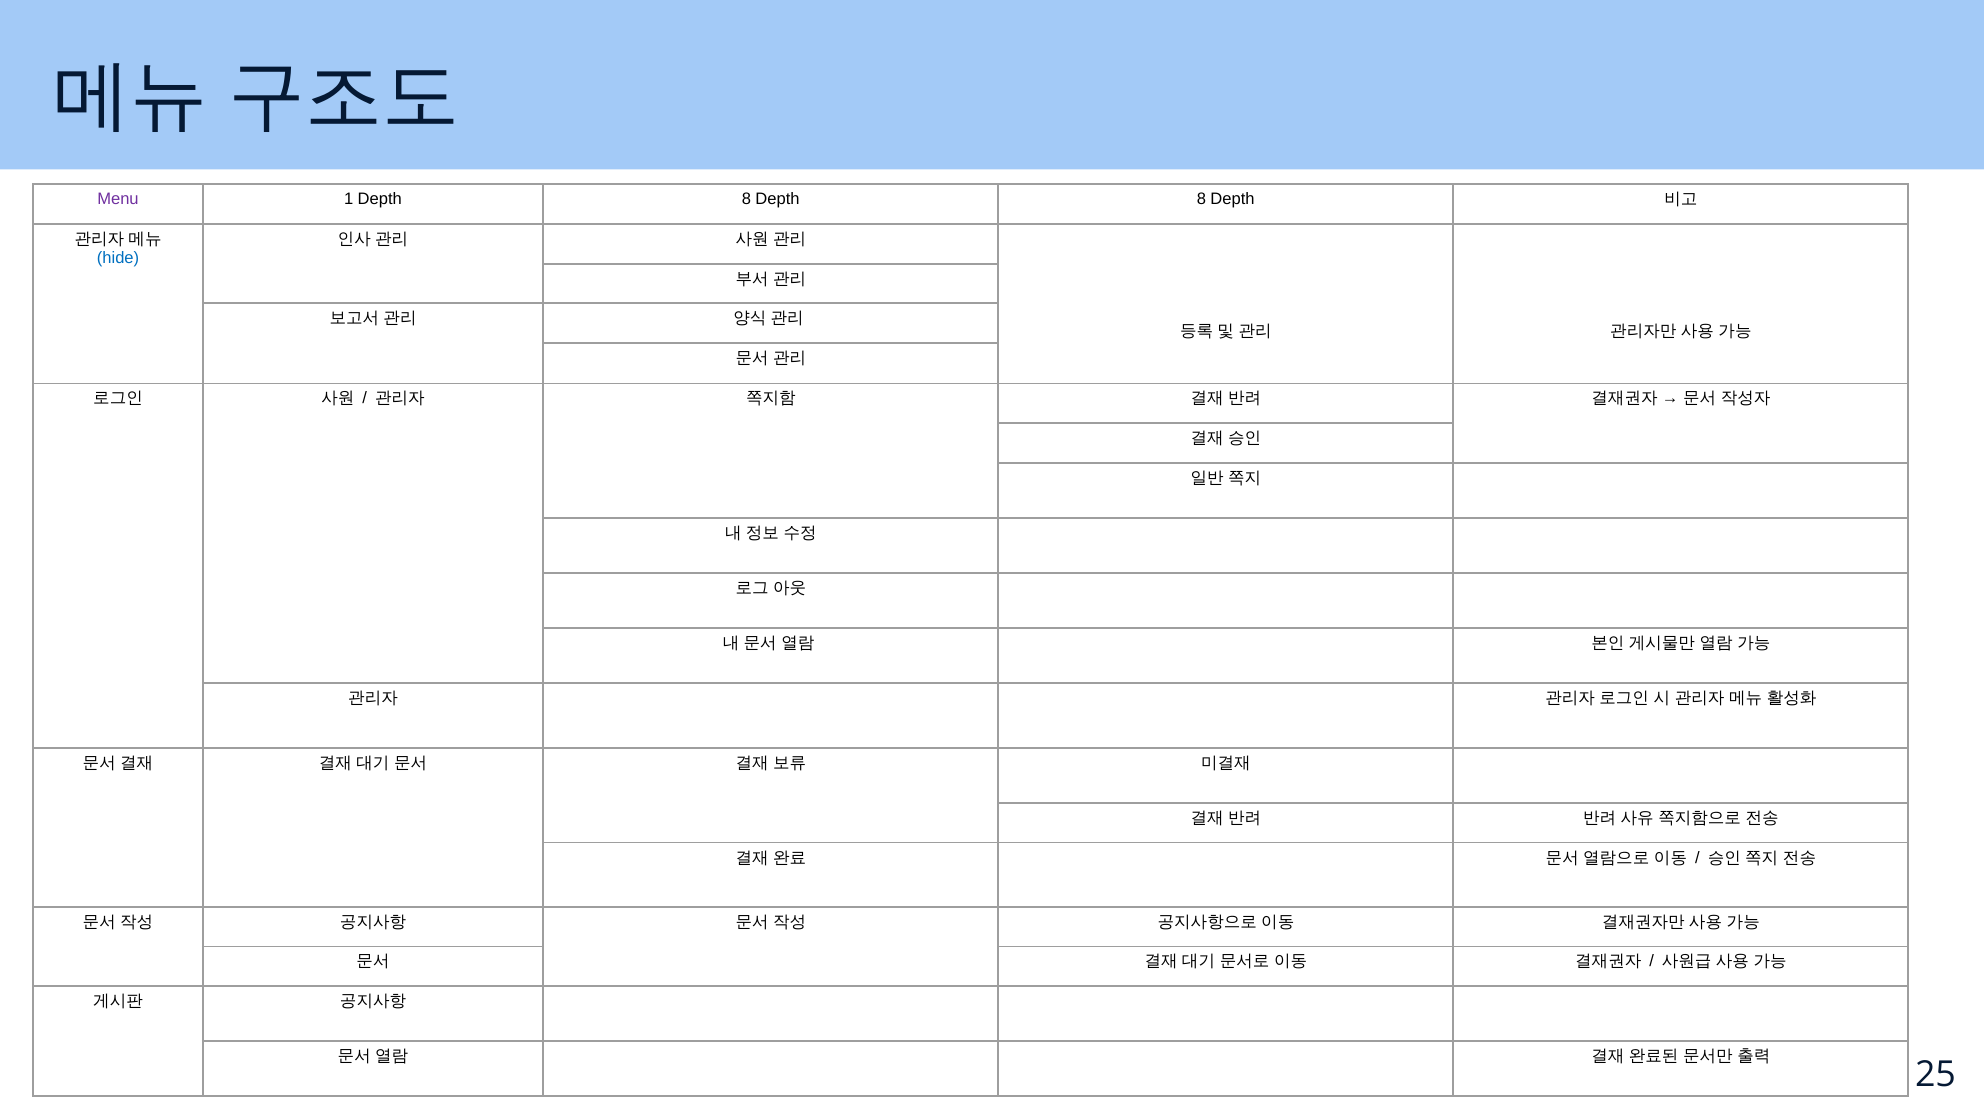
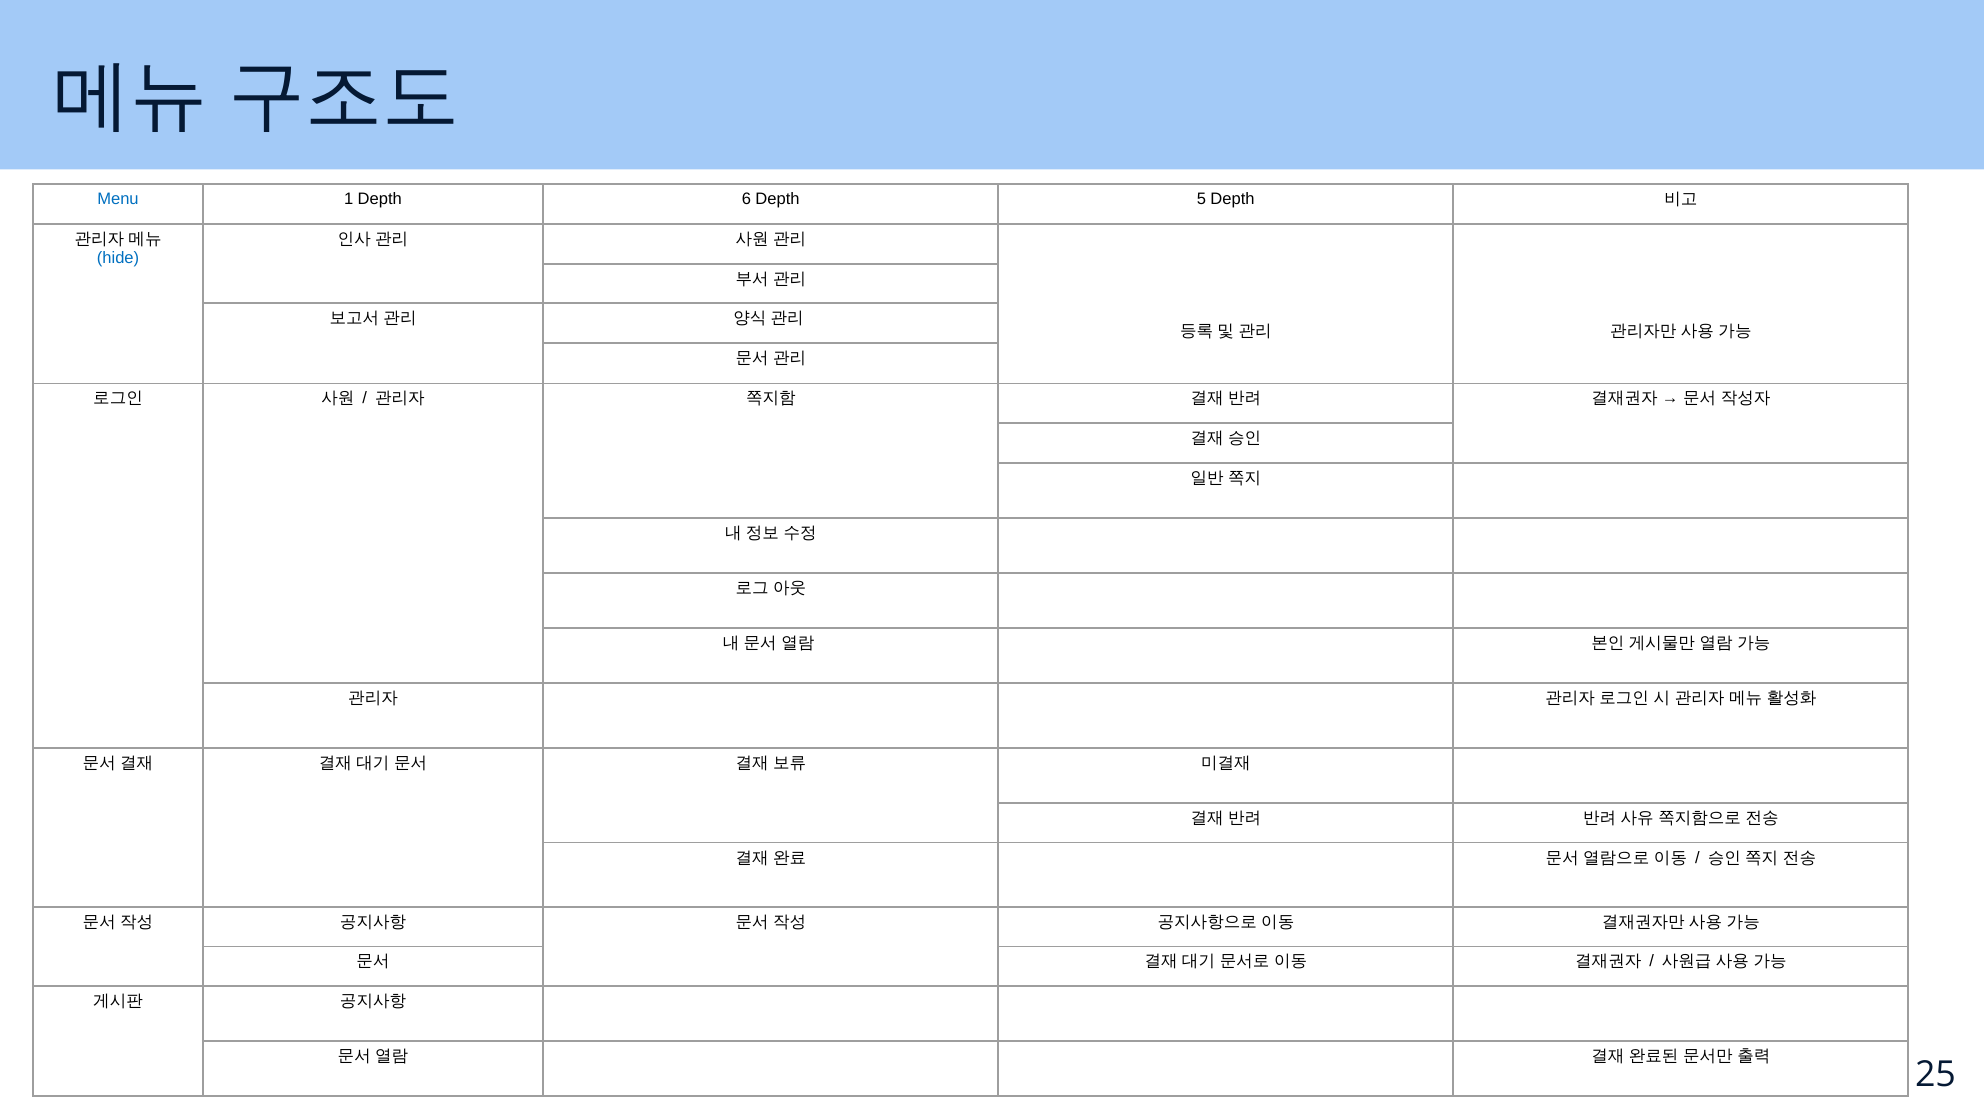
Menu colour: purple -> blue (118, 199)
1 Depth 8: 8 -> 6 (746, 199)
8: 8 -> 5 (1201, 199)
